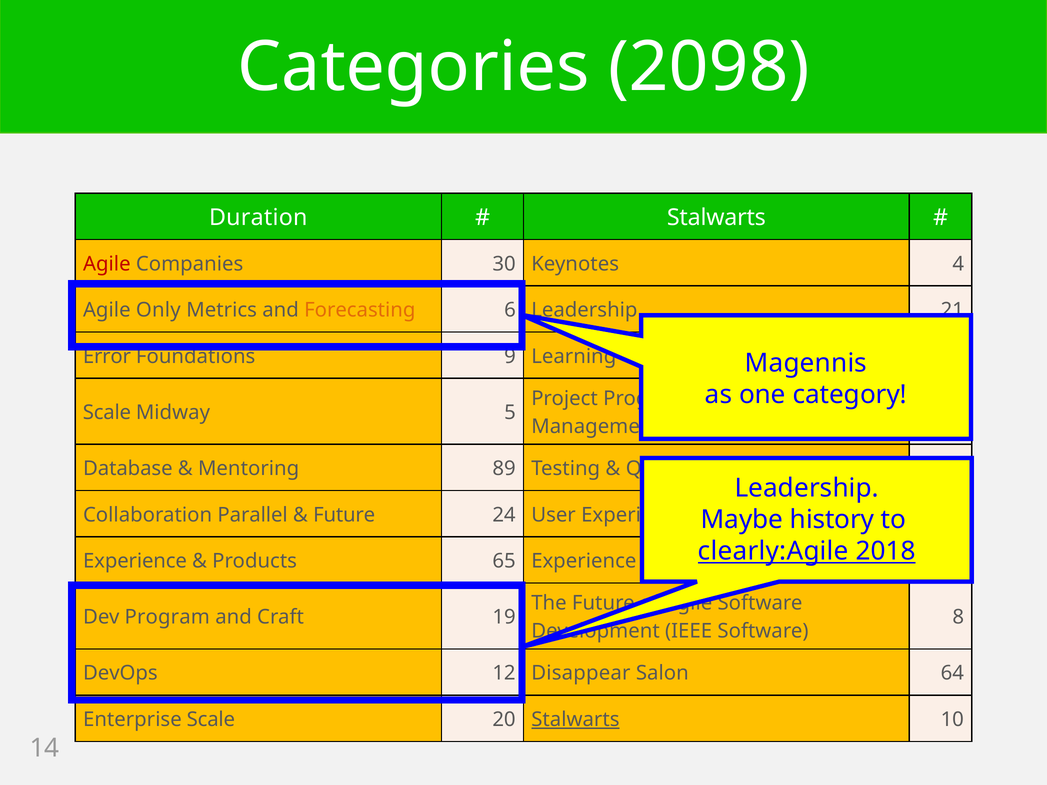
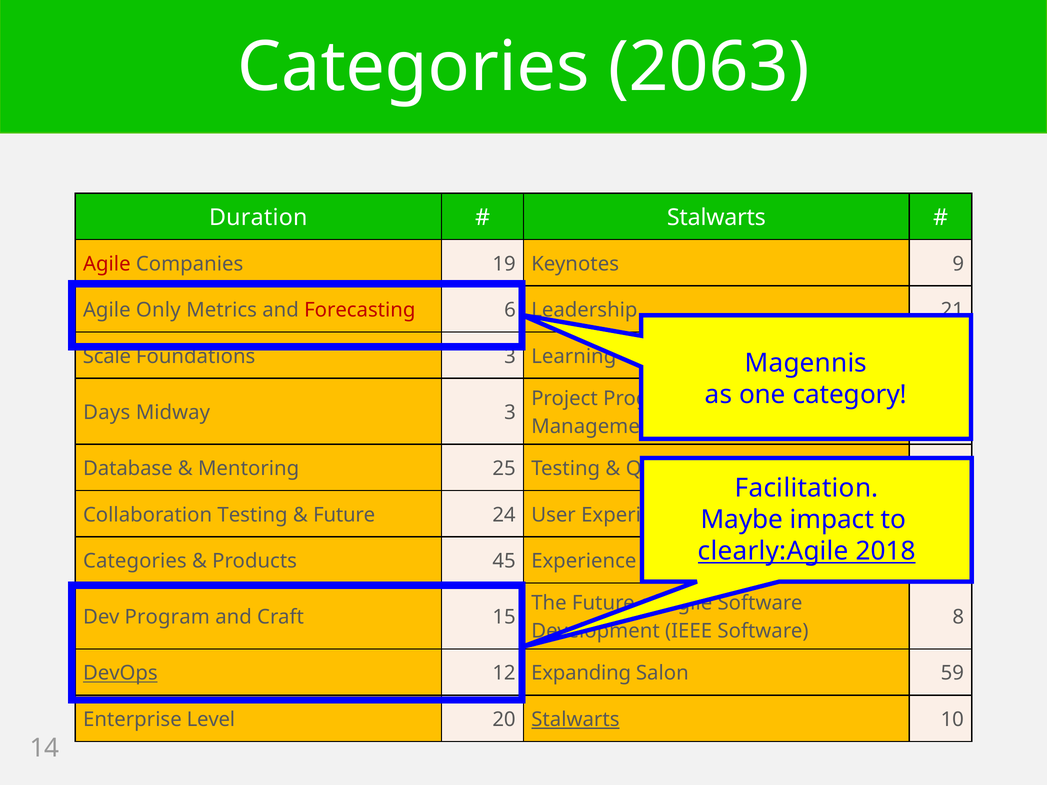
2098: 2098 -> 2063 (709, 67)
Companies 30: 30 -> 19 (504, 264)
4: 4 -> 9 (958, 264)
Forecasting colour: orange -> red (360, 310)
Error: Error -> Scale (107, 356)
Foundations 9: 9 -> 3 (510, 356)
Scale: Scale -> Days (107, 413)
Midway 5: 5 -> 3 (510, 413)
89: 89 -> 25 (504, 469)
Leadership: Leadership -> Facilitation (807, 488)
Collaboration Parallel: Parallel -> Testing (253, 515)
history: history -> impact (832, 520)
Experience: Experience -> Categories (135, 561)
65: 65 -> 45 (504, 561)
Craft 19: 19 -> 15 (504, 617)
DevOps underline: none -> present (120, 673)
Disappear: Disappear -> Expanding (581, 673)
64: 64 -> 59 (952, 673)
Enterprise Scale: Scale -> Level (211, 720)
